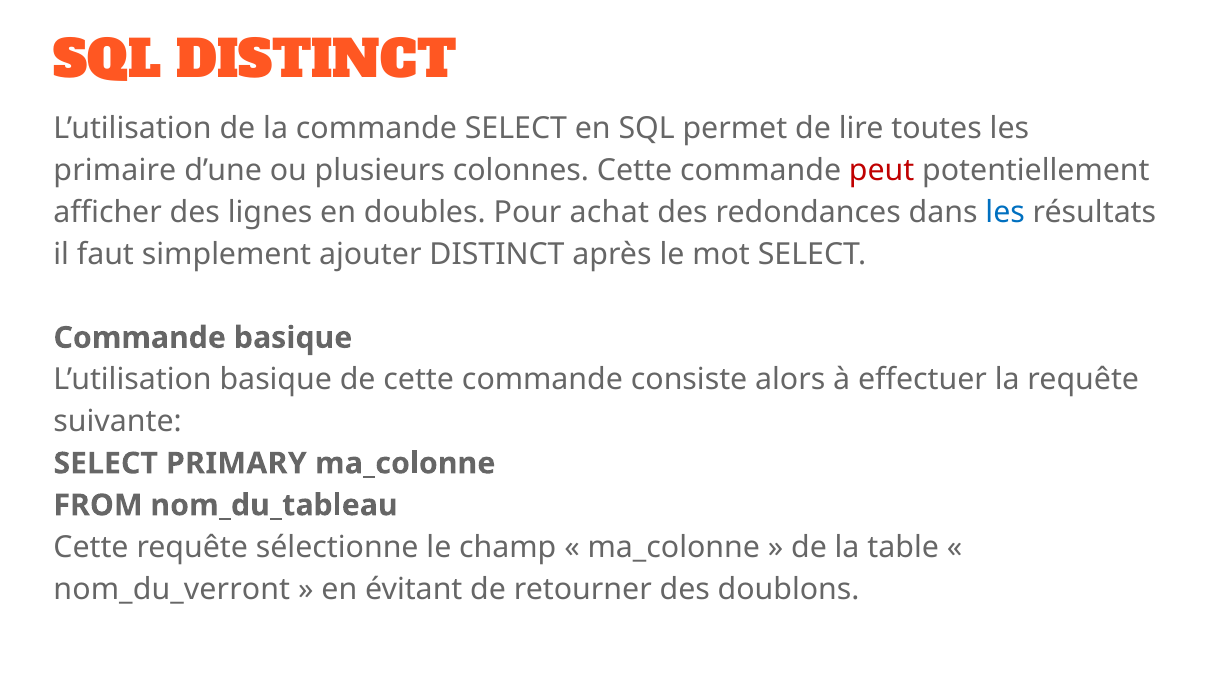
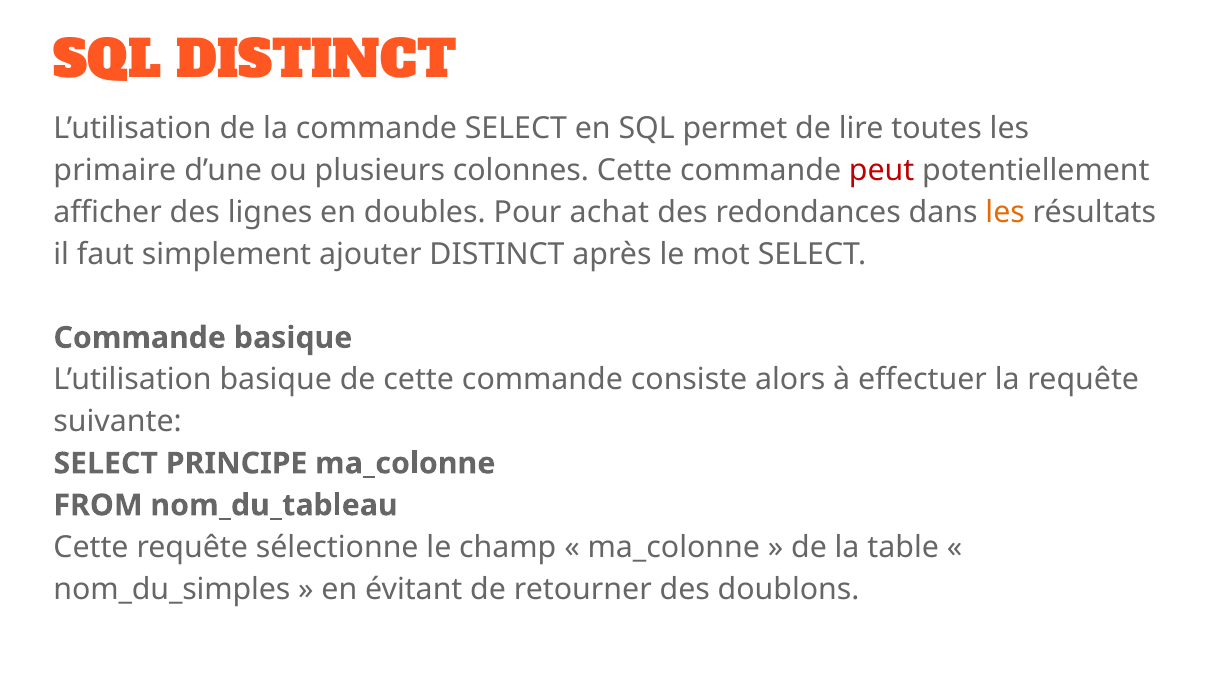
les colour: blue -> orange (1005, 212)
PRIMARY: PRIMARY -> PRINCIPE (237, 463)
nom_du_verront: nom_du_verront -> nom_du_simples (172, 588)
